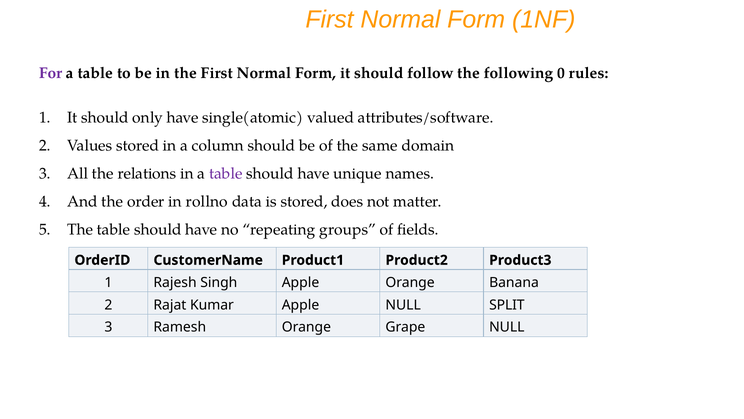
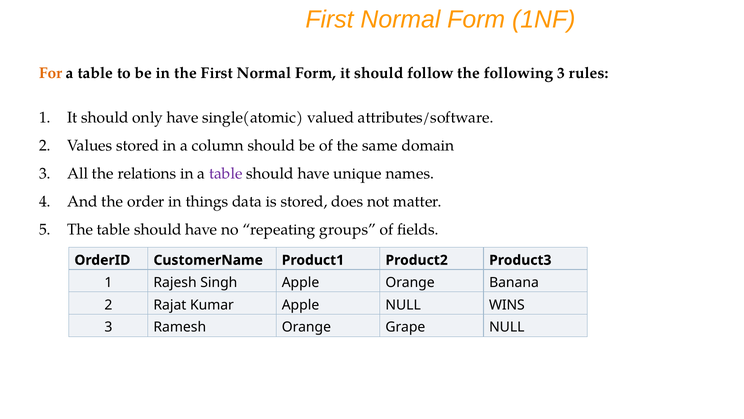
For colour: purple -> orange (51, 73)
following 0: 0 -> 3 (561, 73)
rollno: rollno -> things (207, 201)
SPLIT: SPLIT -> WINS (507, 305)
